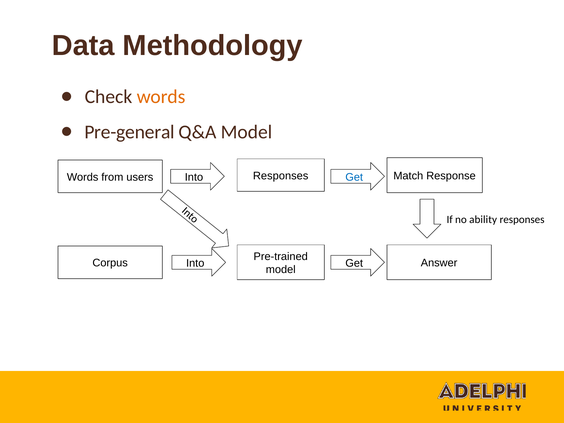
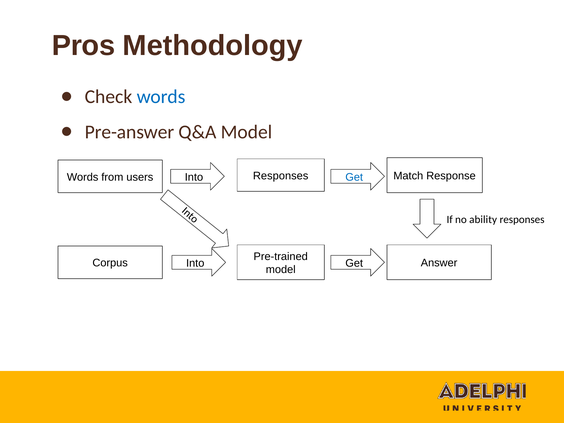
Data: Data -> Pros (83, 46)
words colour: orange -> blue (161, 97)
Pre-general: Pre-general -> Pre-answer (130, 132)
